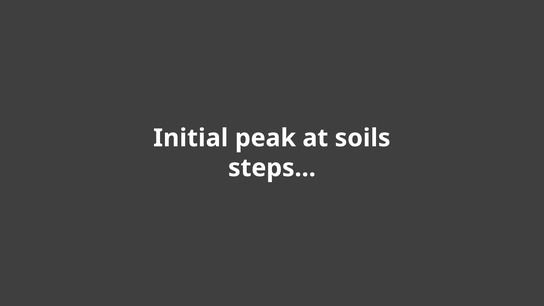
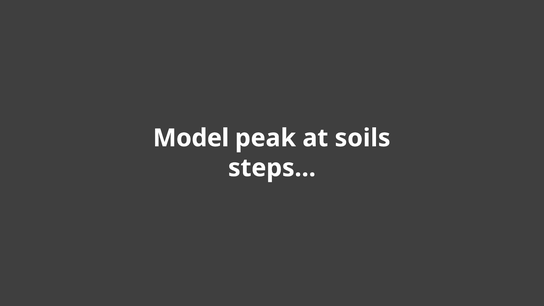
Initial: Initial -> Model (191, 138)
